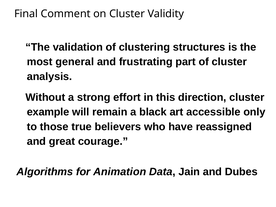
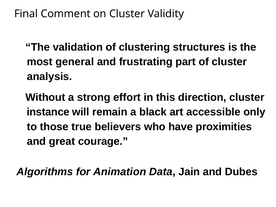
example: example -> instance (48, 112)
reassigned: reassigned -> proximities (224, 127)
